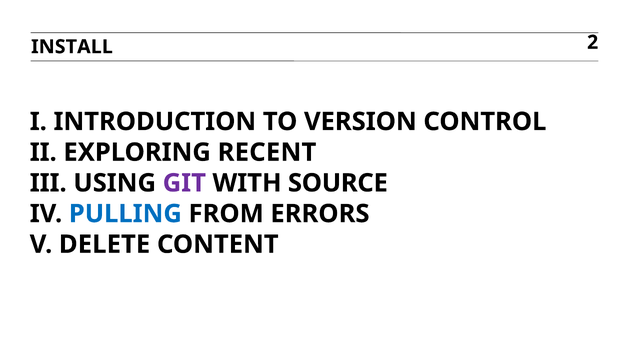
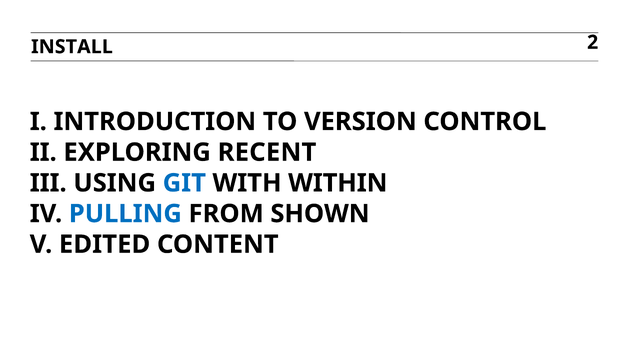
GIT colour: purple -> blue (184, 183)
SOURCE: SOURCE -> WITHIN (338, 183)
ERRORS: ERRORS -> SHOWN (320, 214)
DELETE: DELETE -> EDITED (105, 245)
